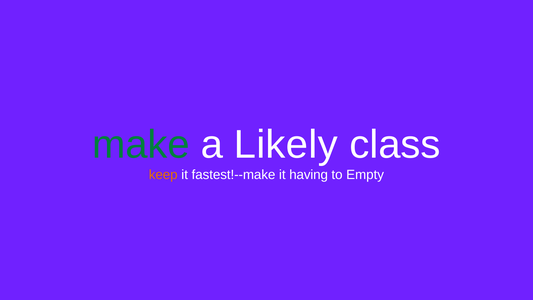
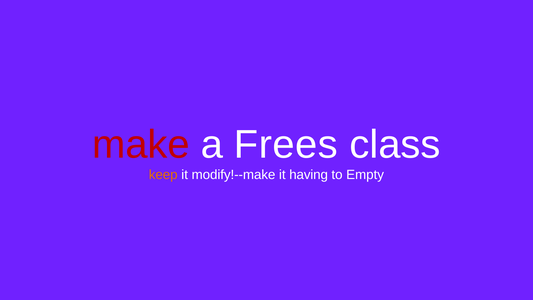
make colour: green -> red (141, 145)
Likely: Likely -> Frees (286, 145)
fastest!--make: fastest!--make -> modify!--make (234, 175)
